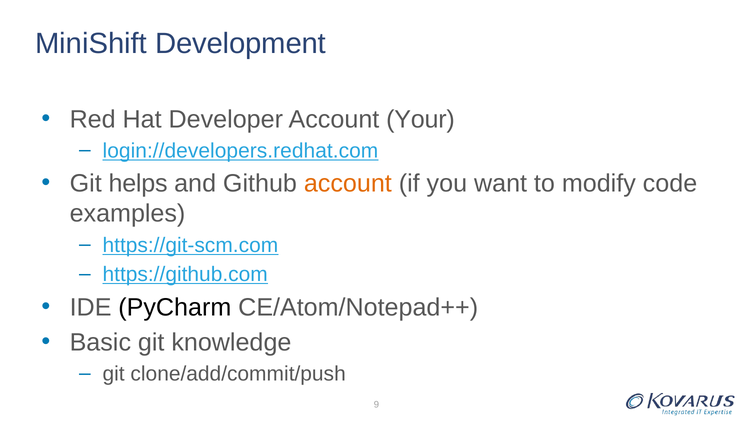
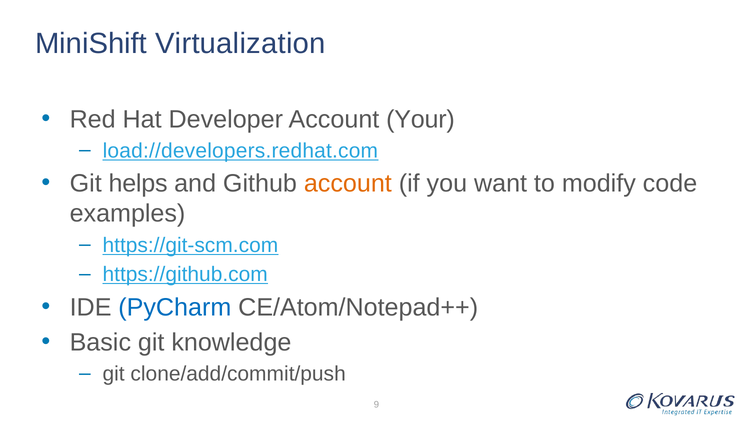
Development: Development -> Virtualization (240, 43)
login://developers.redhat.com: login://developers.redhat.com -> load://developers.redhat.com (240, 151)
PyCharm colour: black -> blue (175, 308)
